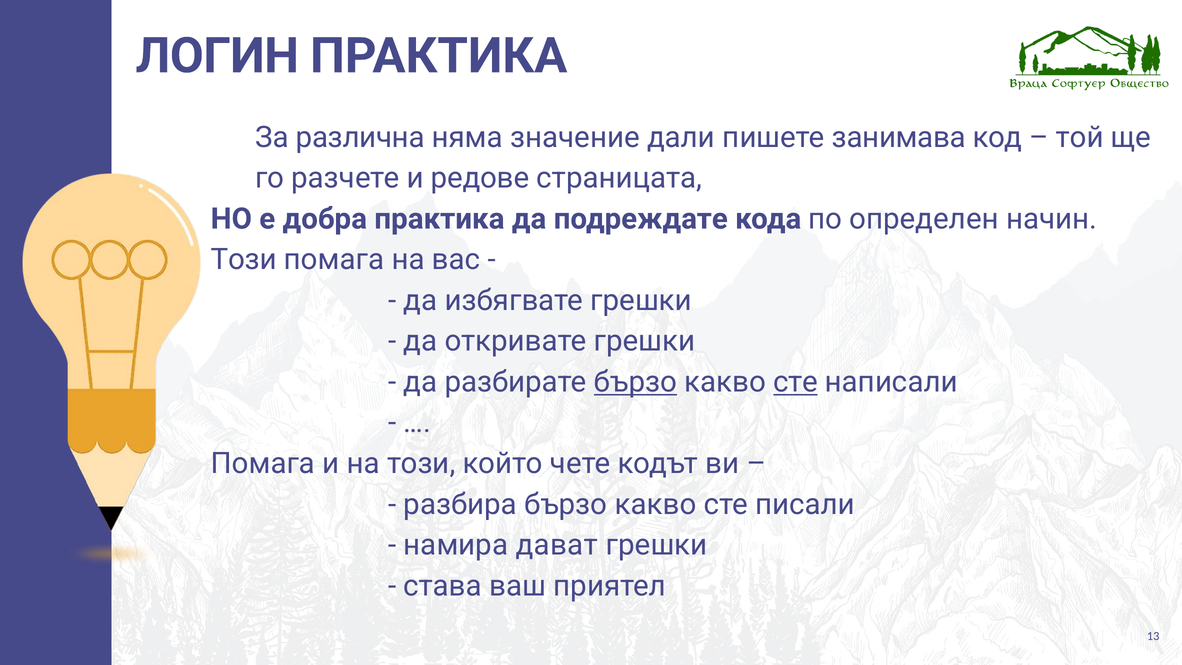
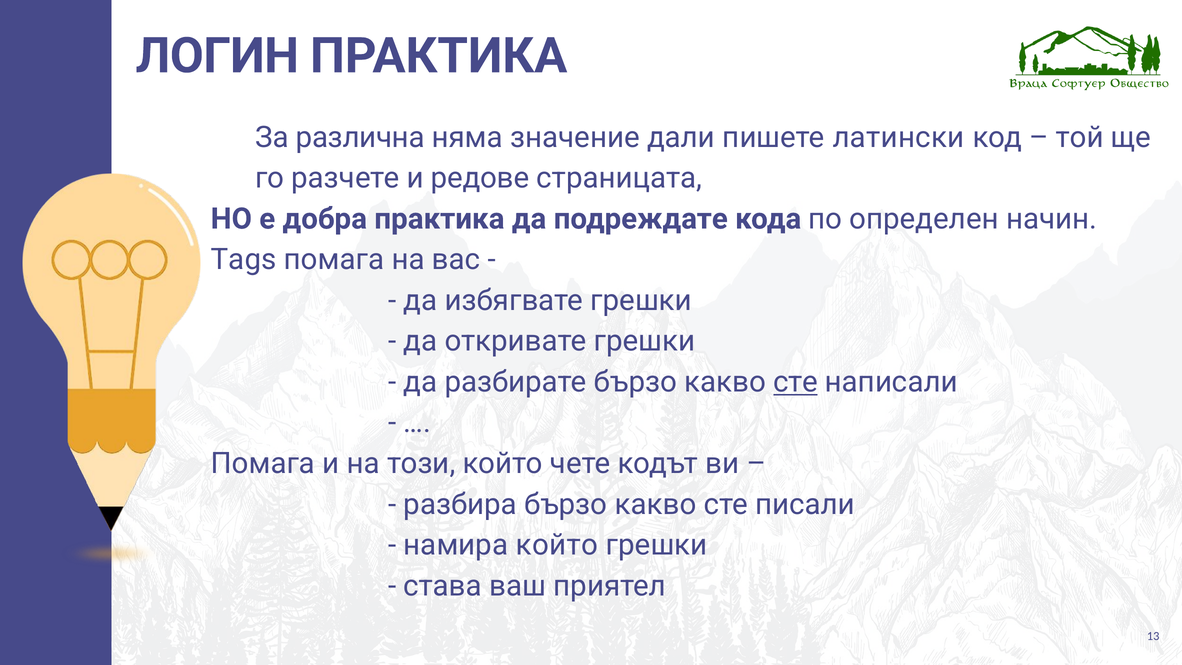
занимава: занимава -> латински (899, 137)
Този: Този -> Tags (244, 260)
бързо underline: present -> none (635, 382)
намира дават: дават -> който (557, 545)
